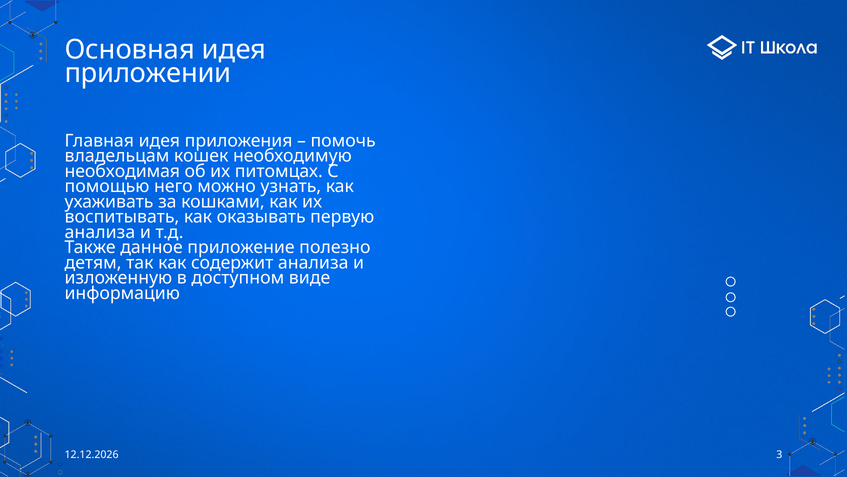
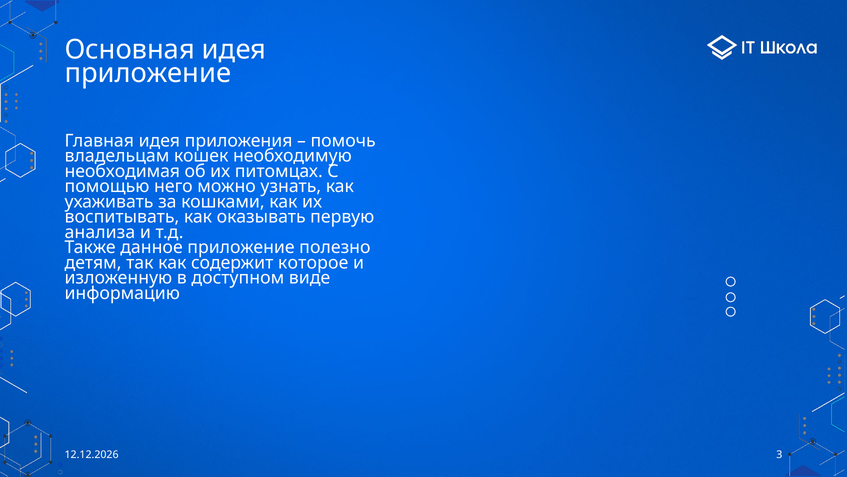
приложении: приложении -> приложение (148, 73)
содержит анализа: анализа -> которое (313, 263)
